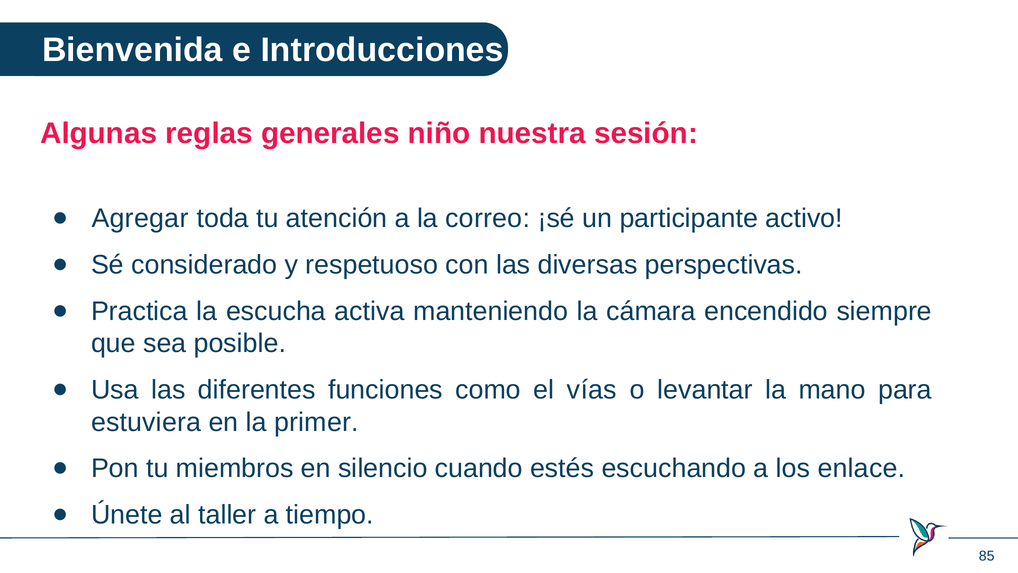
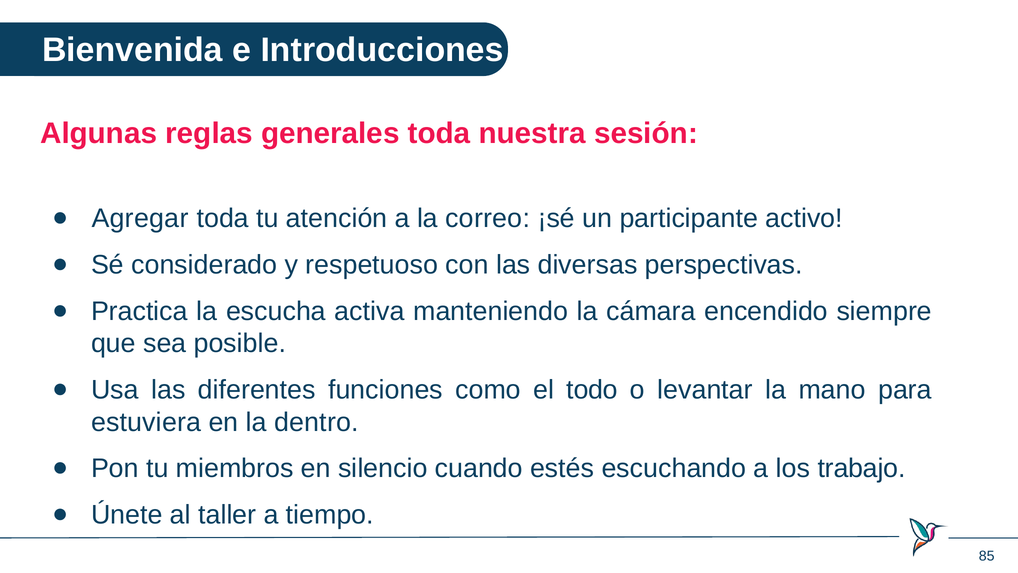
generales niño: niño -> toda (439, 133)
vías: vías -> todo (592, 390)
primer: primer -> dentro (316, 422)
enlace: enlace -> trabajo (862, 468)
